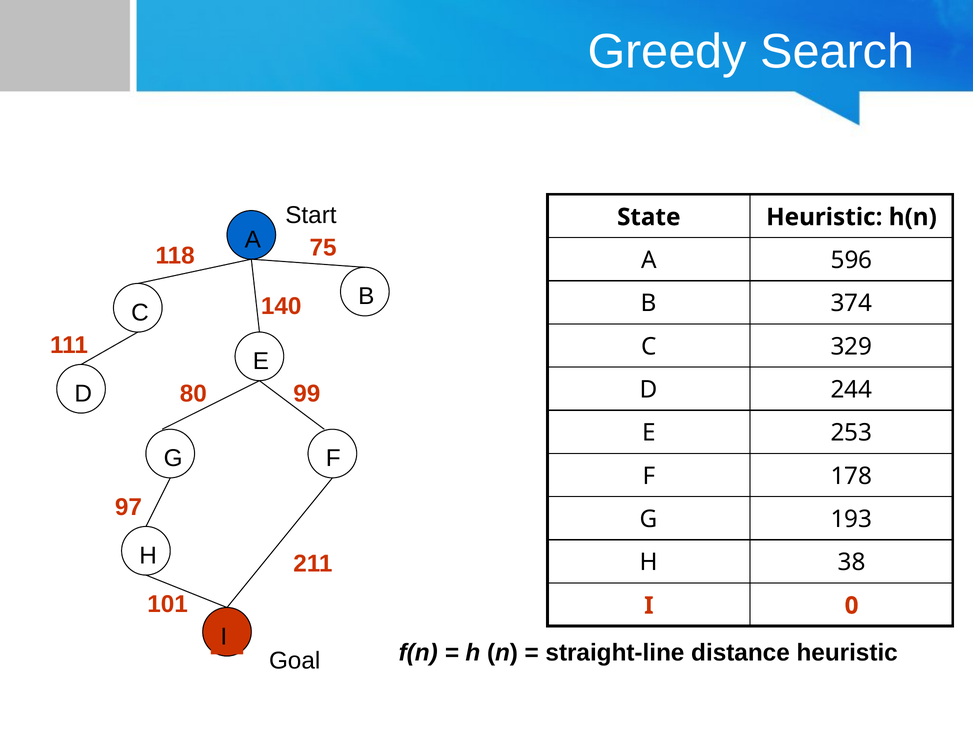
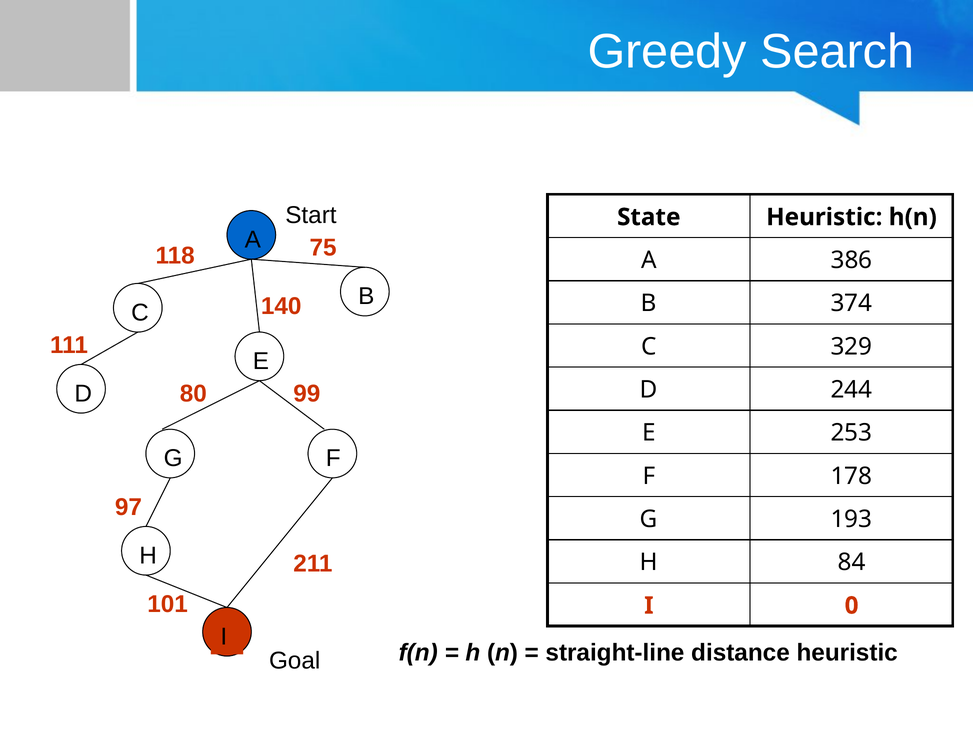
596: 596 -> 386 (852, 261)
38: 38 -> 84 (852, 563)
